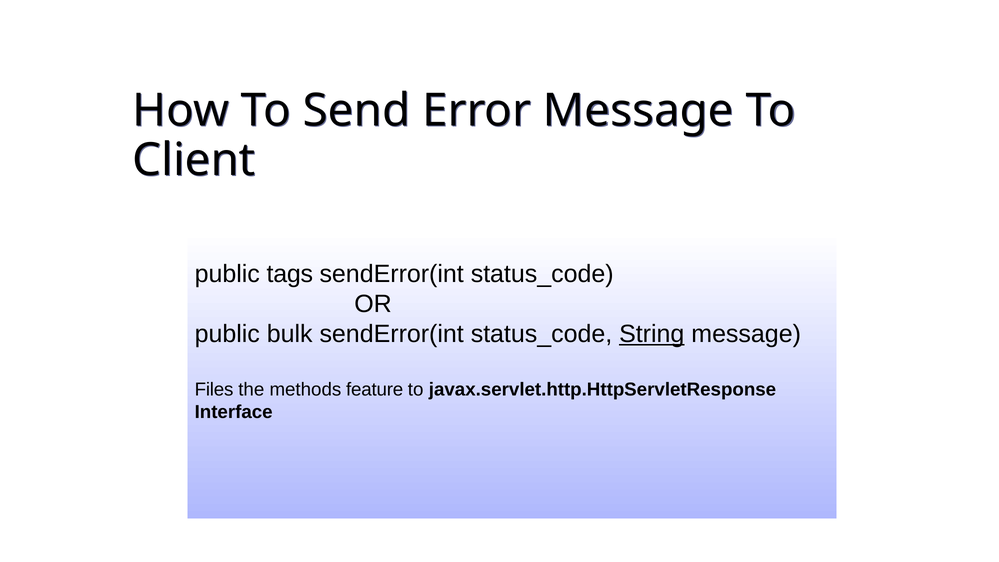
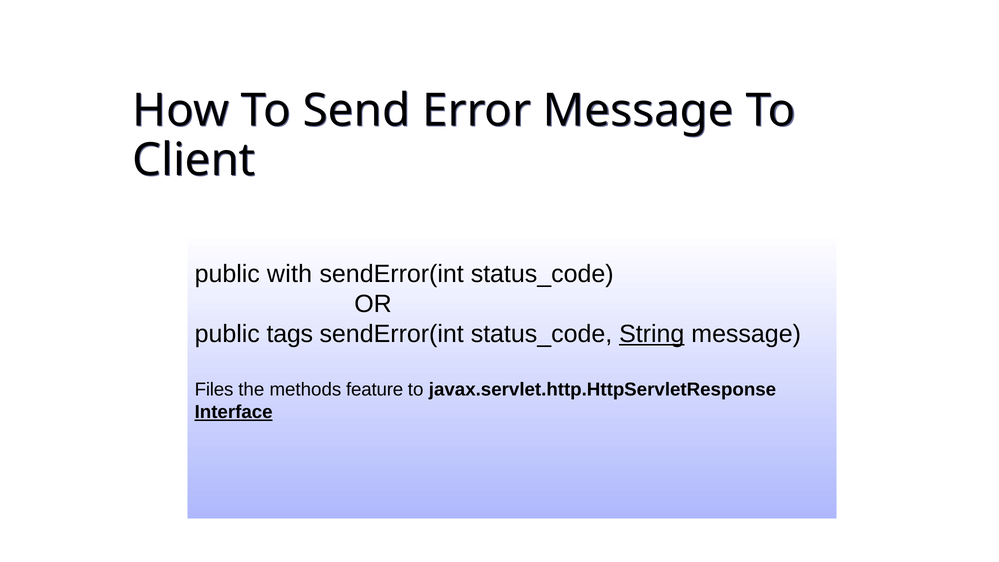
tags: tags -> with (290, 274)
bulk: bulk -> tags (290, 334)
Interface underline: none -> present (234, 412)
